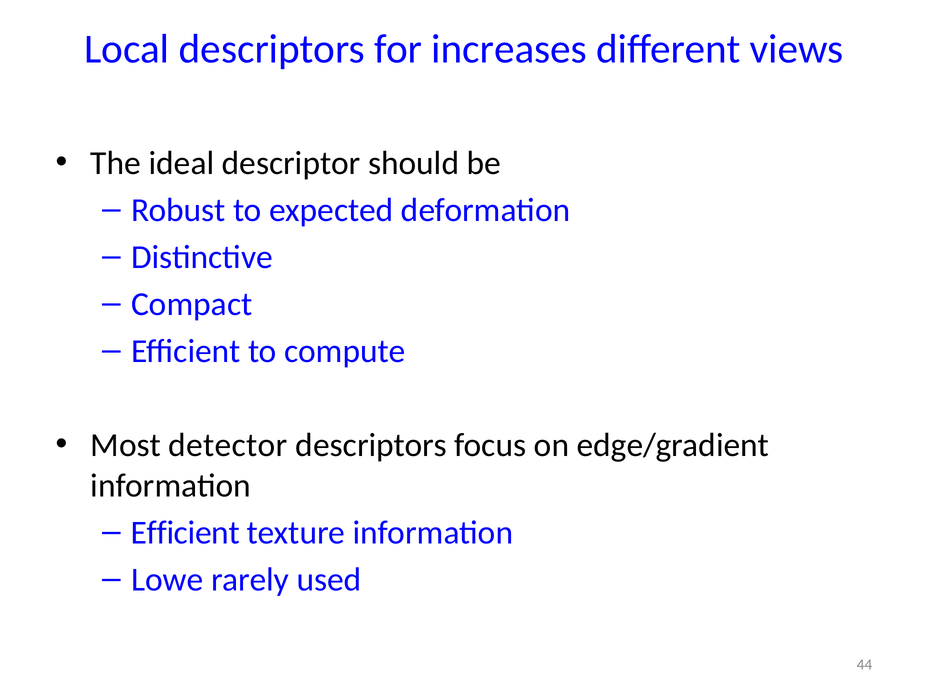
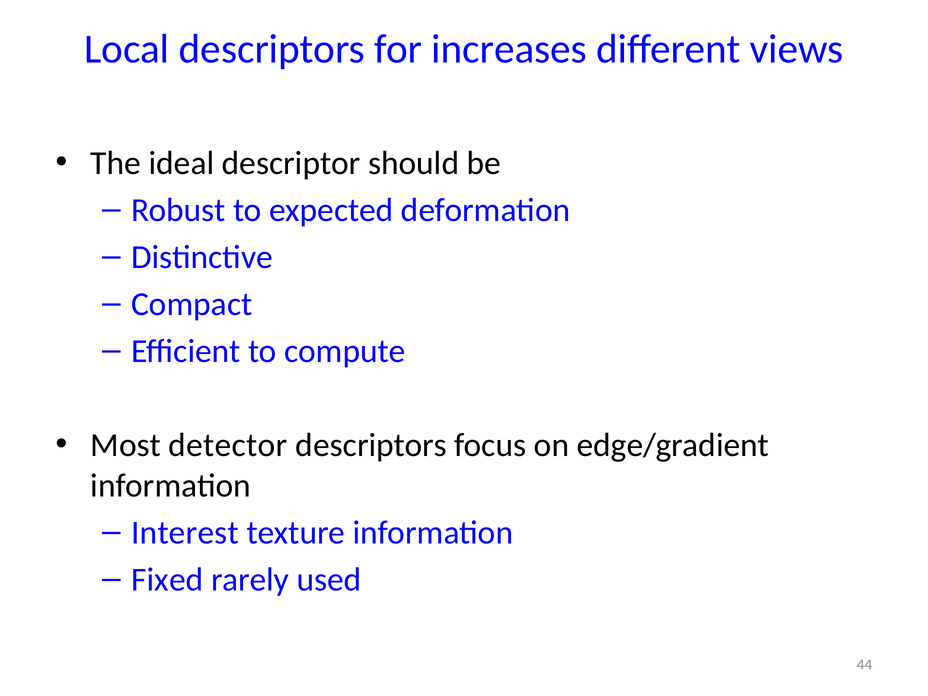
Efficient: Efficient -> Interest (185, 532)
Lowe: Lowe -> Fixed (167, 579)
